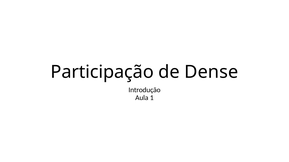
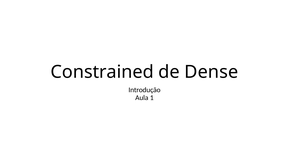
Participação: Participação -> Constrained (102, 72)
